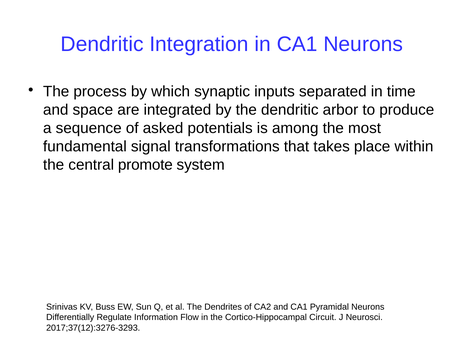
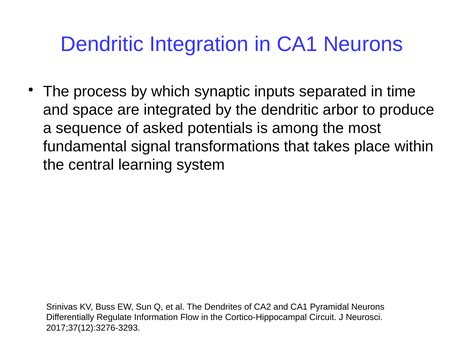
promote: promote -> learning (145, 165)
